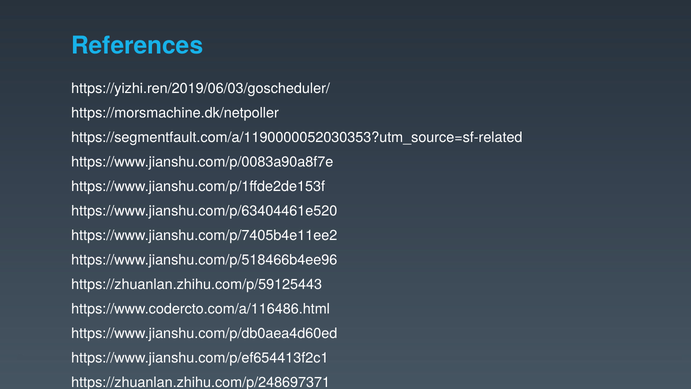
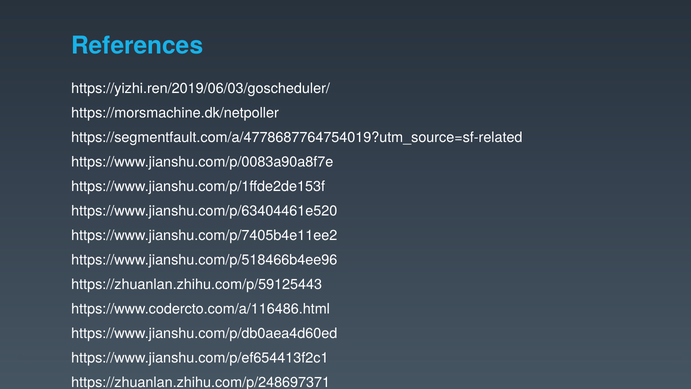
https://segmentfault.com/a/1190000052030353?utm_source=sf-related: https://segmentfault.com/a/1190000052030353?utm_source=sf-related -> https://segmentfault.com/a/4778687764754019?utm_source=sf-related (297, 137)
